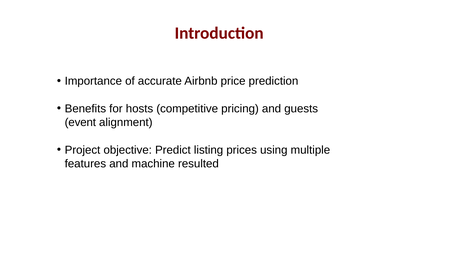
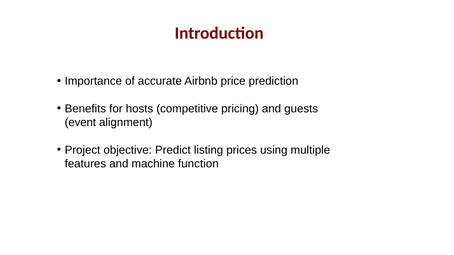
resulted: resulted -> function (198, 164)
